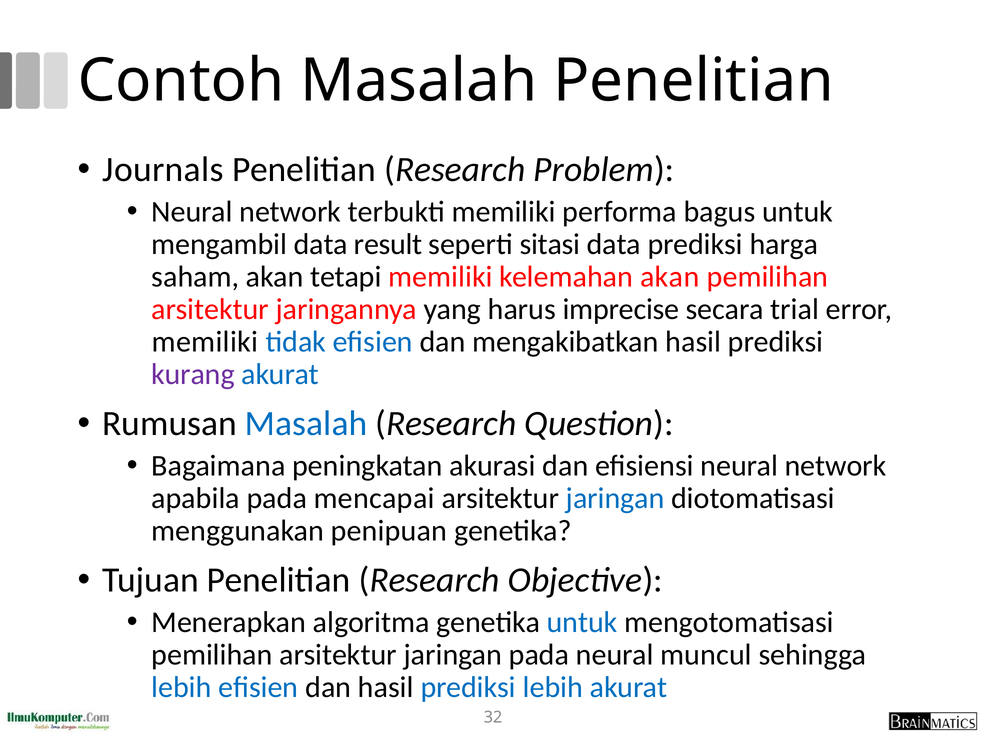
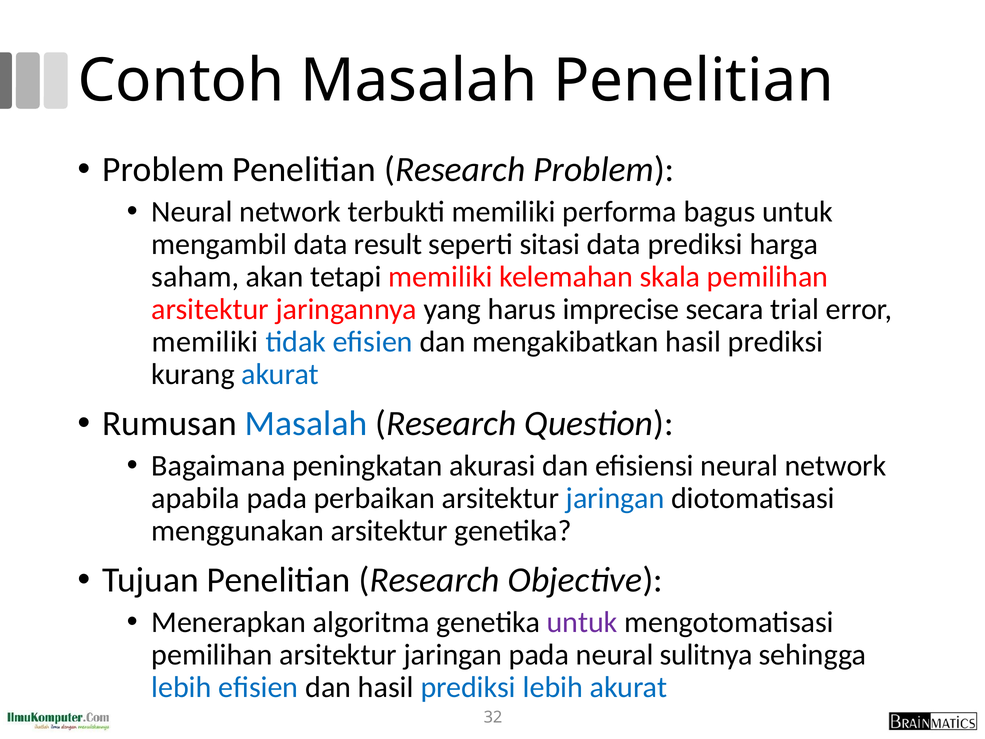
Journals: Journals -> Problem (163, 170)
kelemahan akan: akan -> skala (670, 277)
kurang colour: purple -> black (193, 374)
mencapai: mencapai -> perbaikan (374, 498)
menggunakan penipuan: penipuan -> arsitektur (389, 531)
untuk colour: blue -> purple (582, 622)
muncul: muncul -> sulitnya (706, 655)
